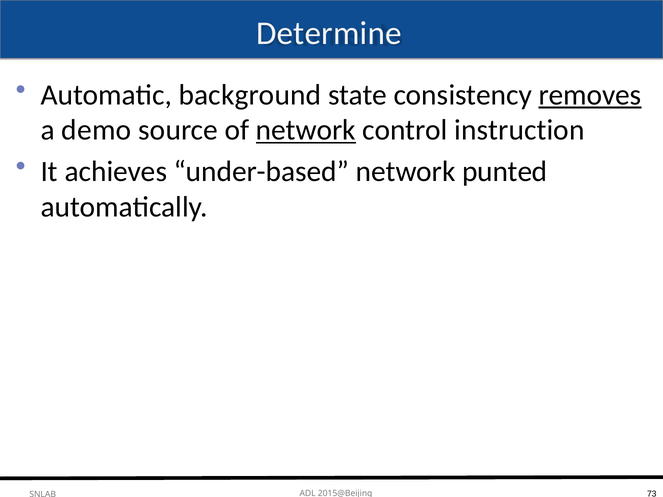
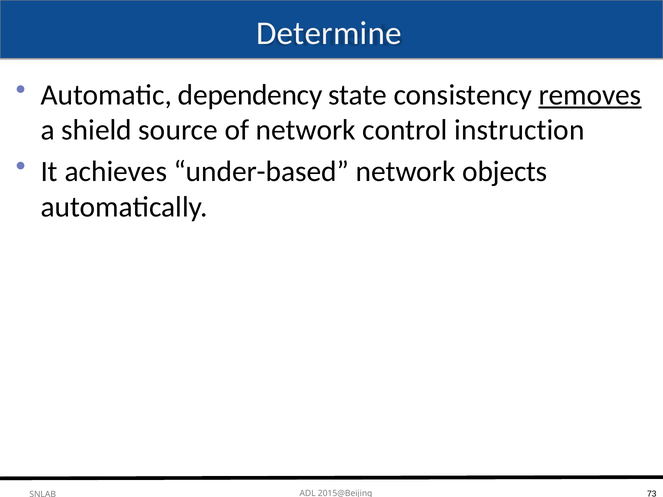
background: background -> dependency (250, 95)
demo: demo -> shield (97, 130)
network underline: present -> none (306, 130)
punted: punted -> objects (505, 172)
